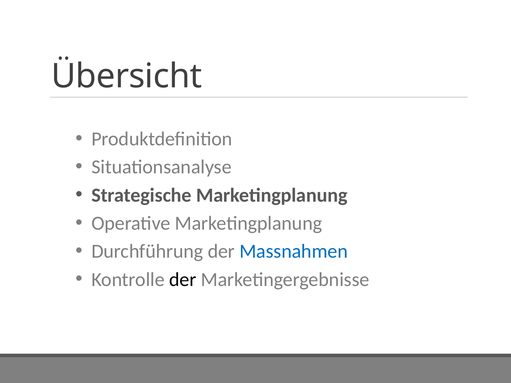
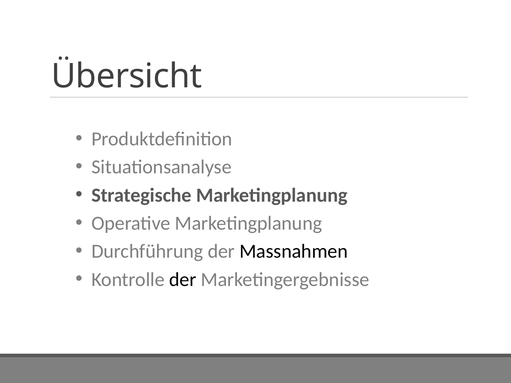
Massnahmen colour: blue -> black (294, 252)
